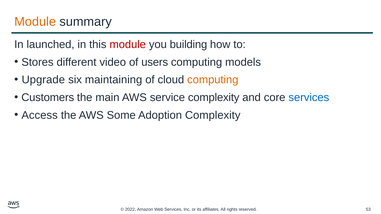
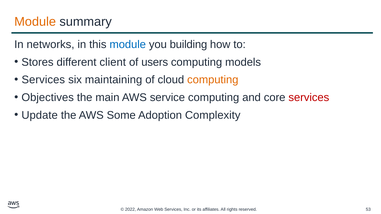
launched: launched -> networks (50, 45)
module colour: red -> blue (128, 45)
video: video -> client (113, 62)
Upgrade: Upgrade -> Services (43, 80)
Customers: Customers -> Objectives (48, 98)
service complexity: complexity -> computing (214, 98)
services colour: blue -> red (309, 98)
Access: Access -> Update (40, 115)
